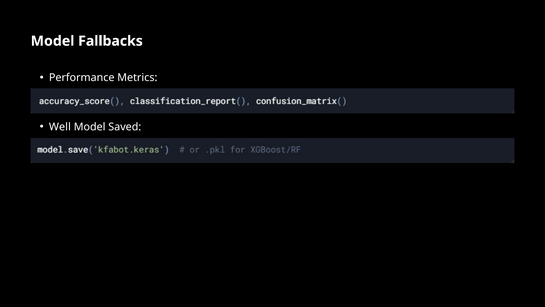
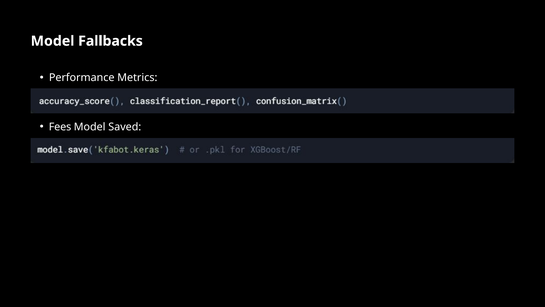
Well: Well -> Fees (60, 127)
